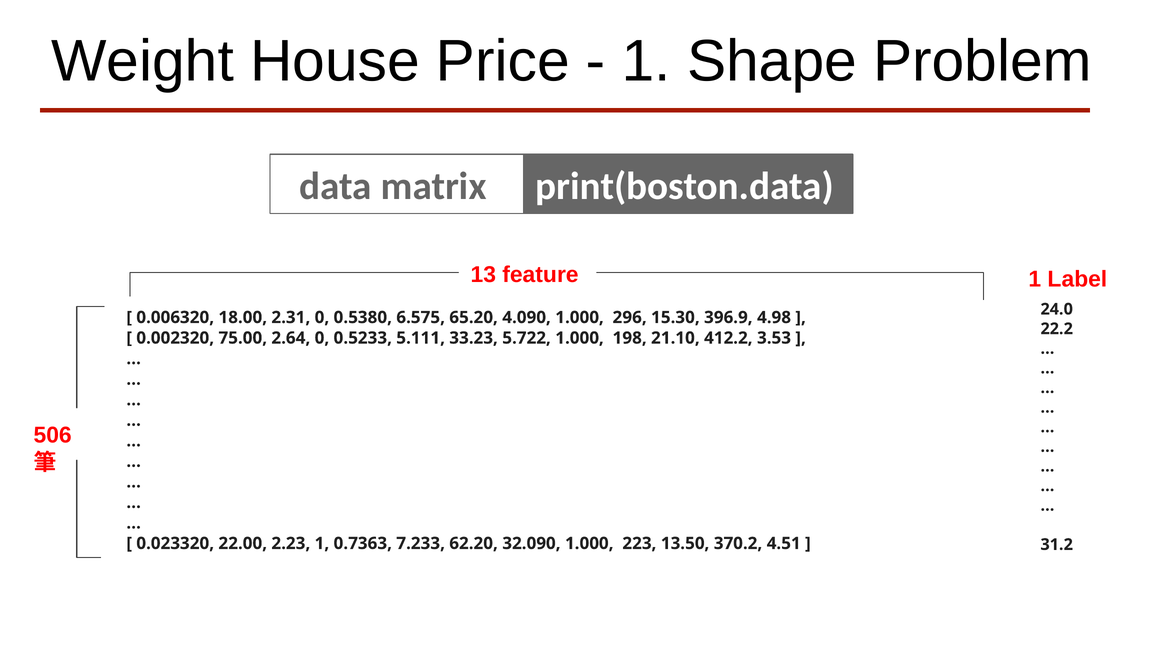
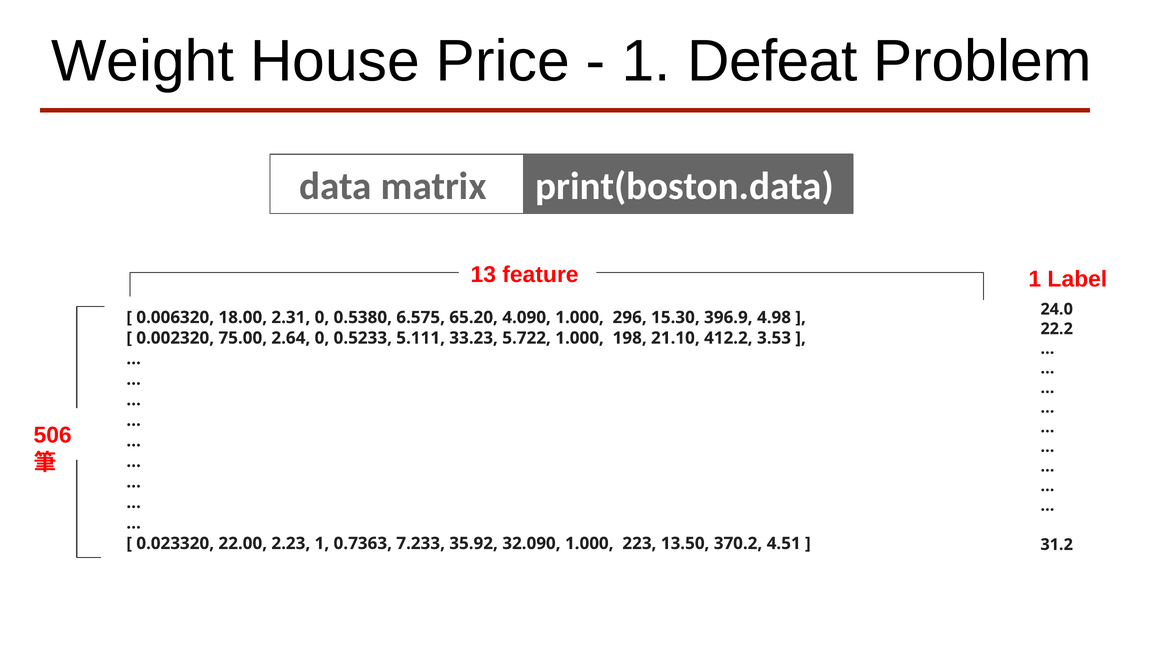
Shape: Shape -> Defeat (772, 61)
62.20: 62.20 -> 35.92 (474, 543)
